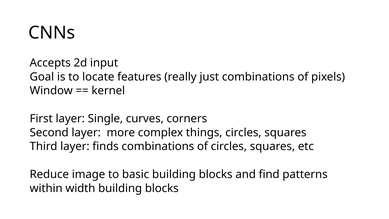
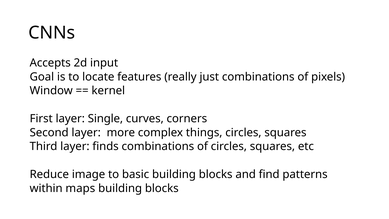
width: width -> maps (80, 188)
